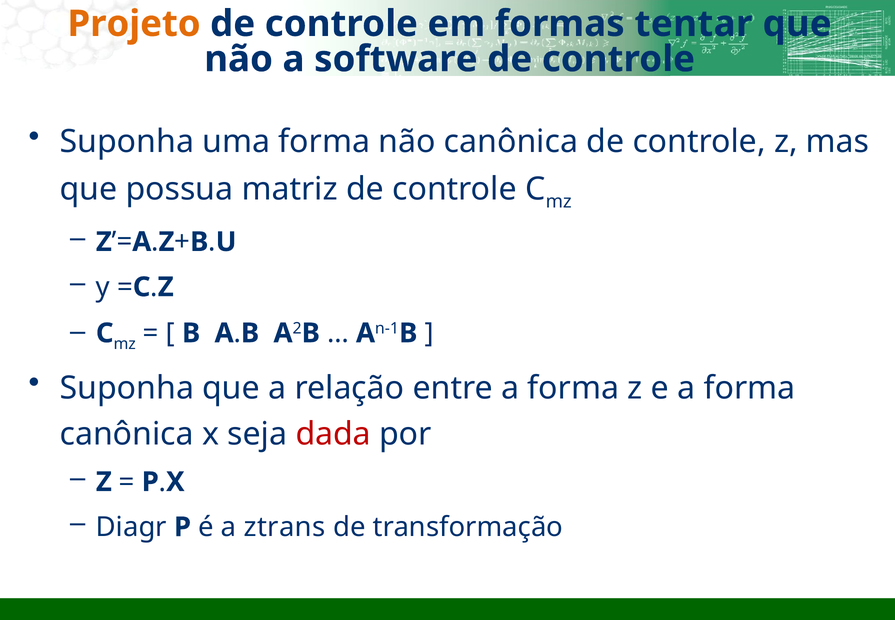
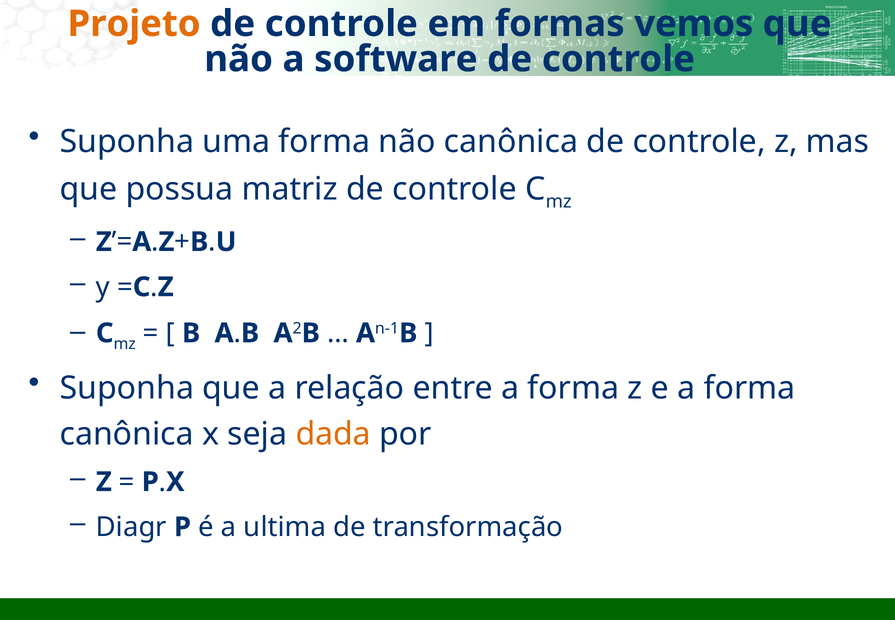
tentar: tentar -> vemos (694, 24)
dada colour: red -> orange (333, 434)
ztrans: ztrans -> ultima (285, 527)
